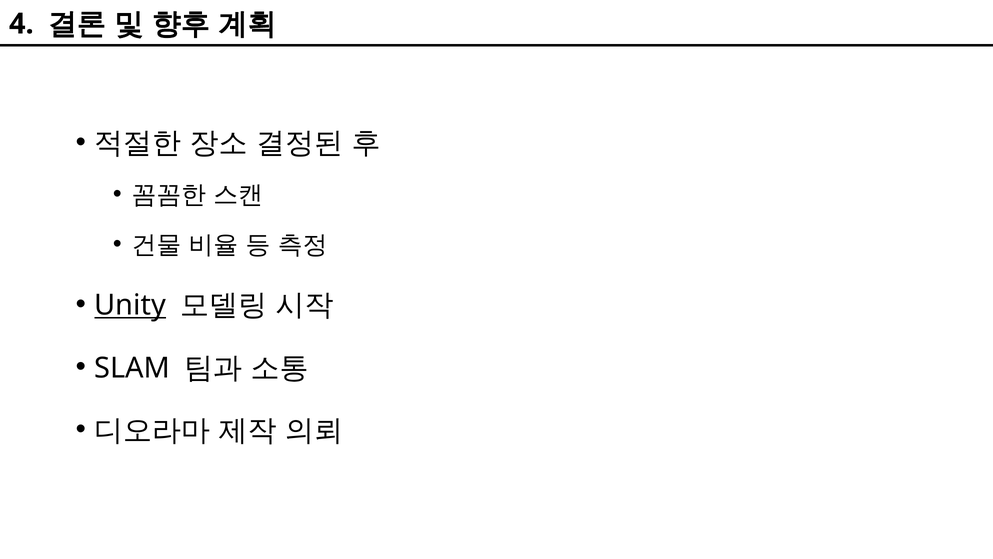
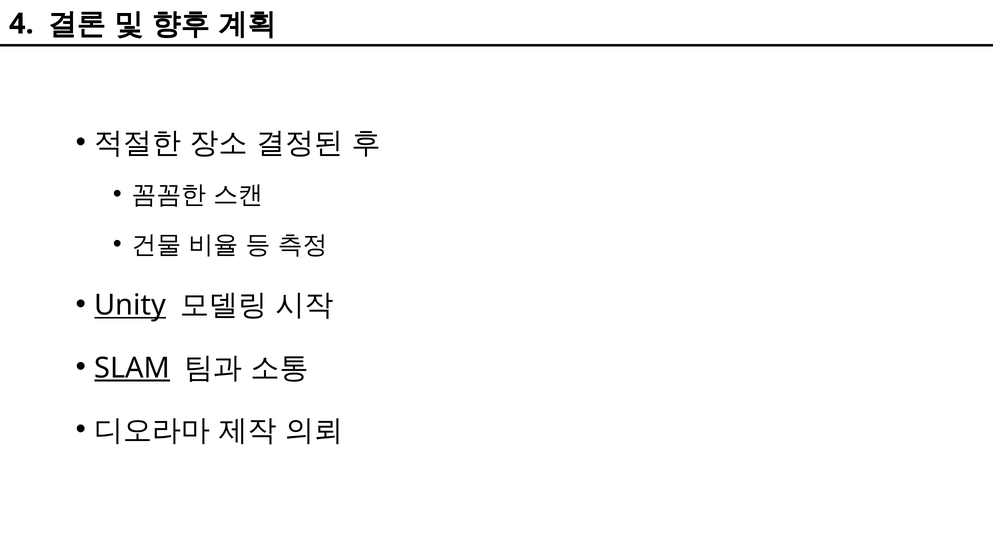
SLAM underline: none -> present (132, 368)
